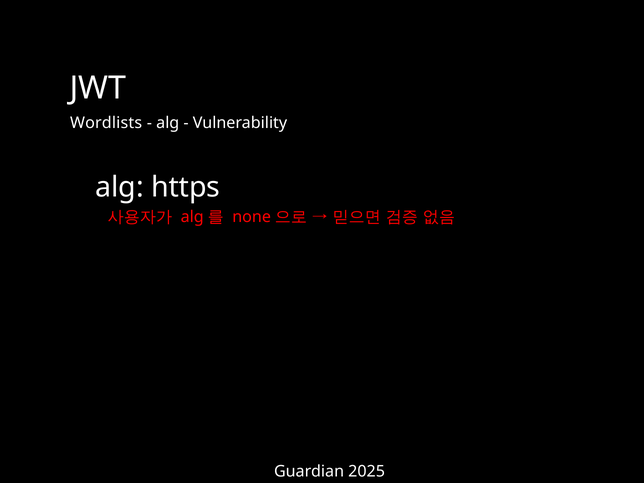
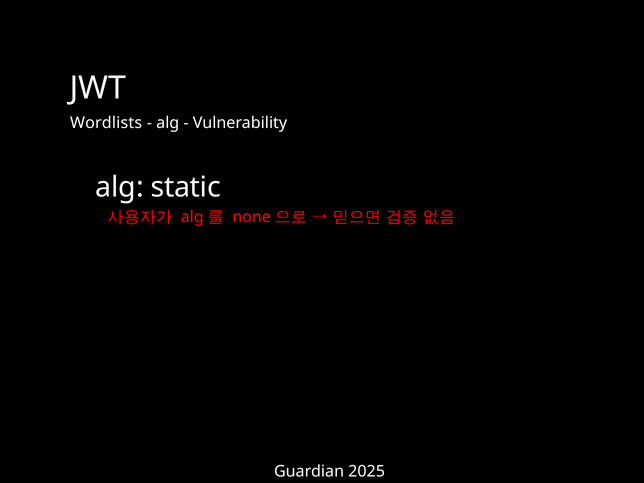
https: https -> static (186, 187)
